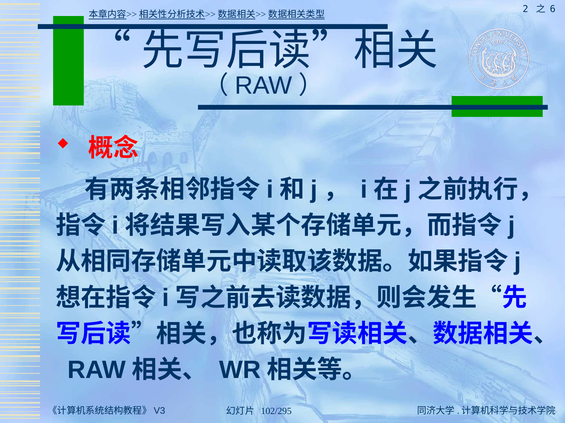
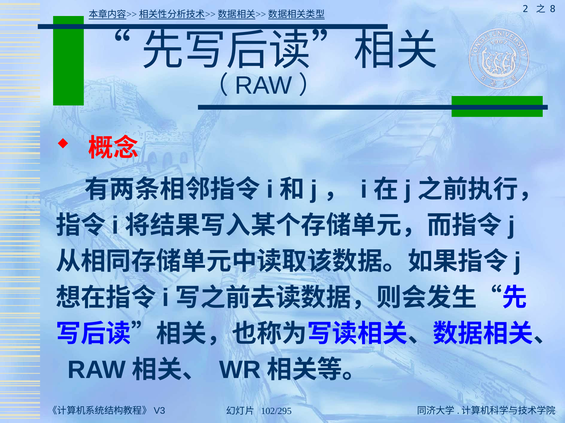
6: 6 -> 8 (553, 9)
